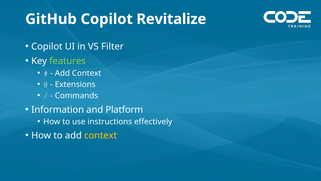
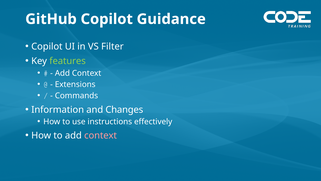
Revitalize: Revitalize -> Guidance (171, 19)
Platform: Platform -> Changes (124, 109)
context colour: yellow -> pink (101, 135)
